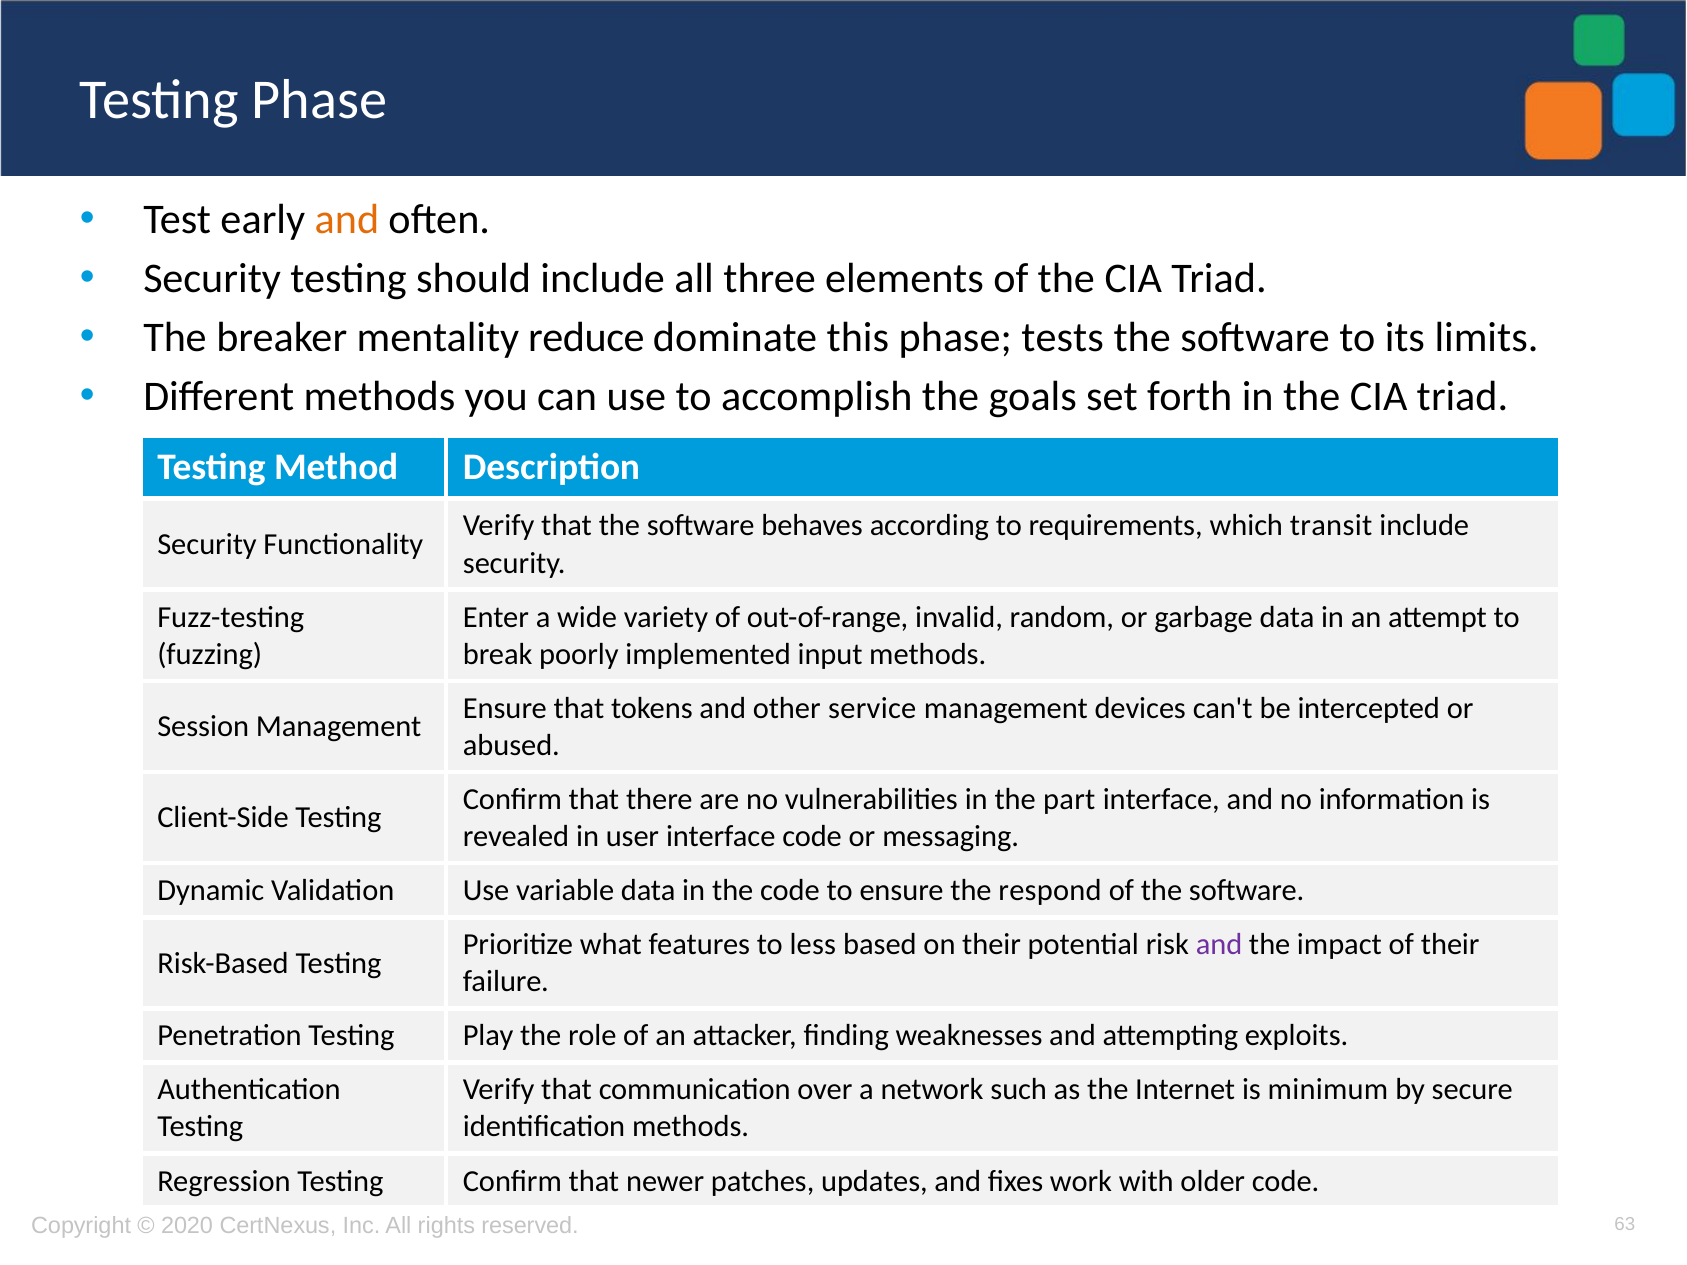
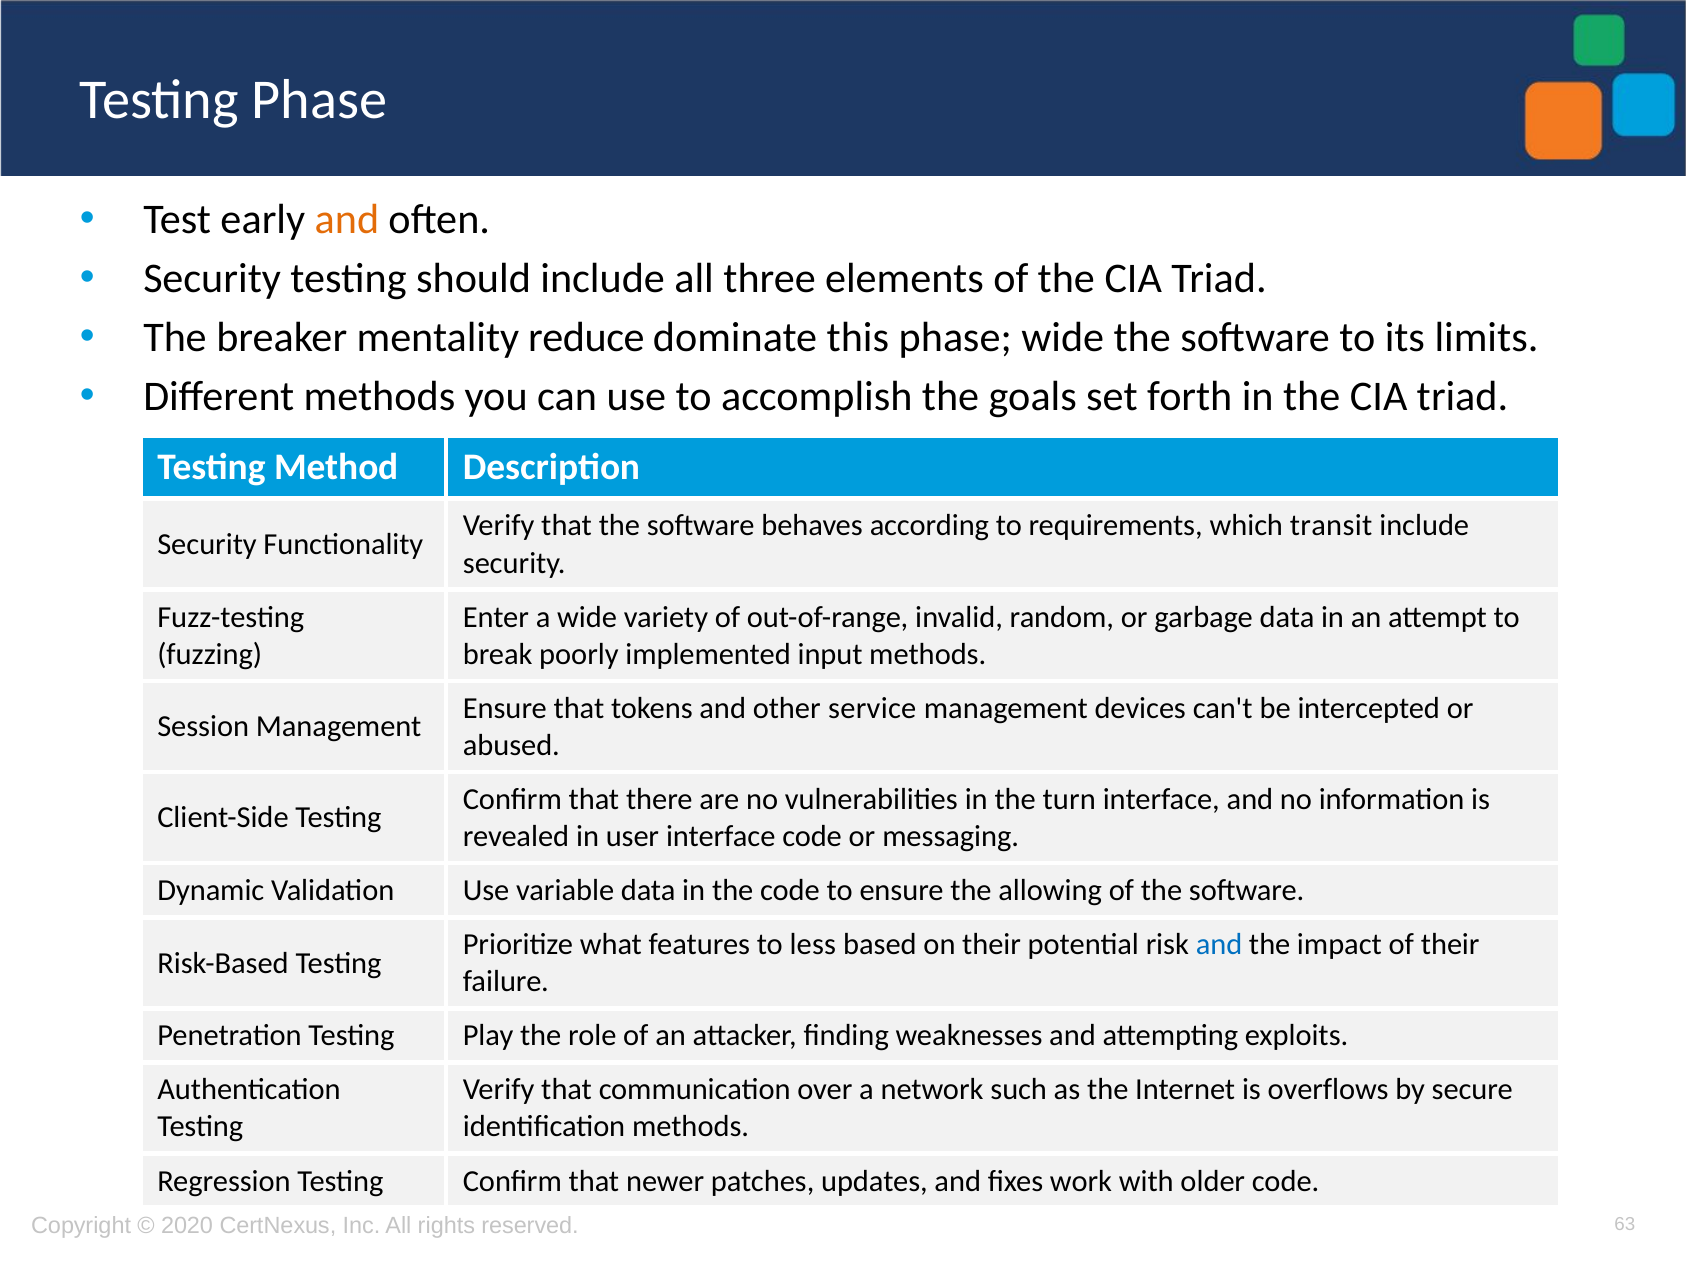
phase tests: tests -> wide (1063, 338)
part: part -> turn (1069, 800)
respond: respond -> allowing (1050, 891)
and colour: purple -> blue (1219, 945)
minimum: minimum -> overflows (1328, 1090)
